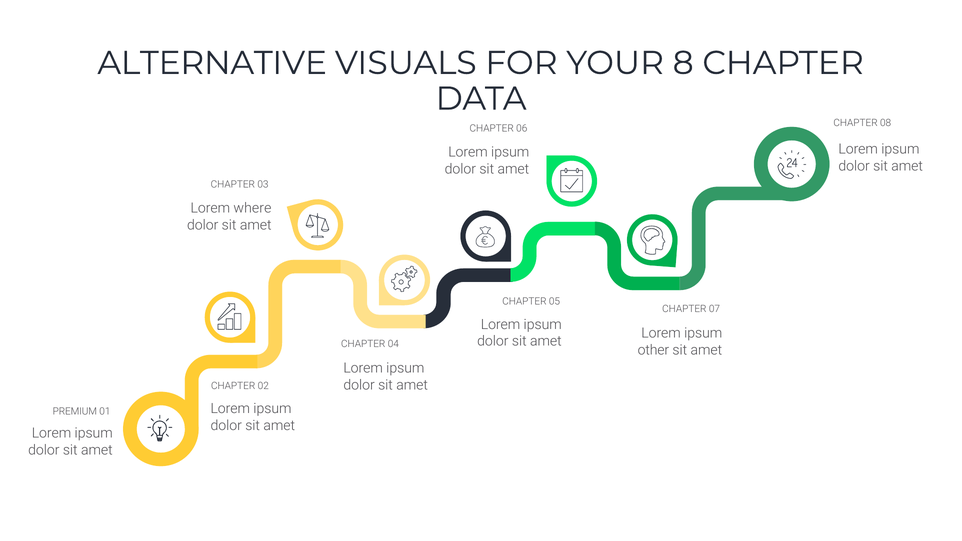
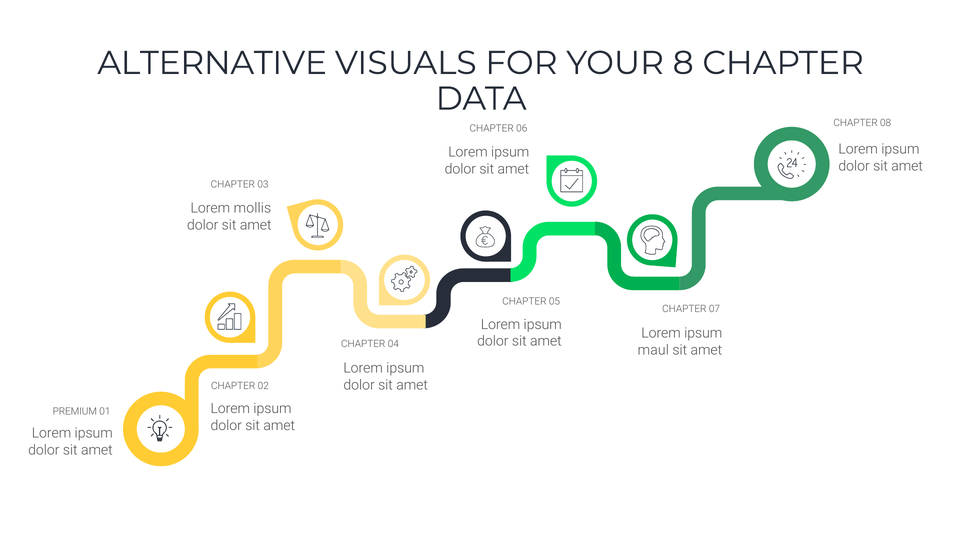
where: where -> mollis (252, 208)
other: other -> maul (653, 350)
